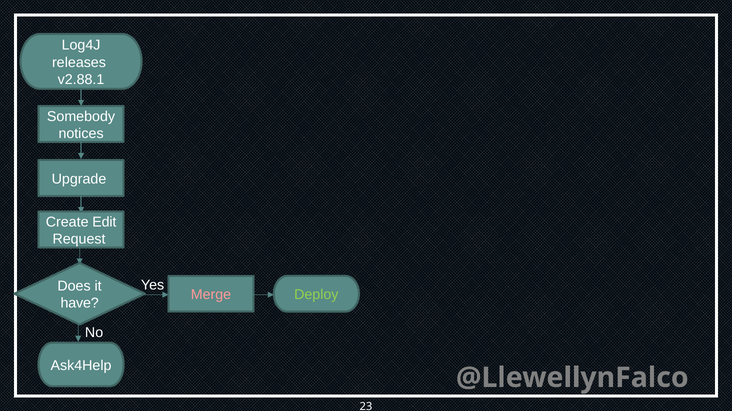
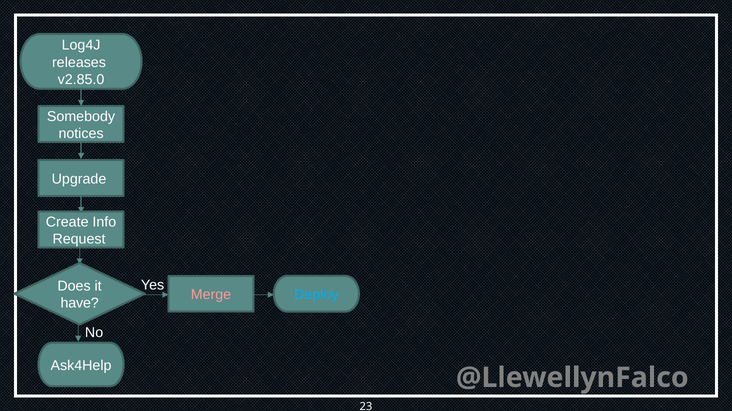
v2.88.1: v2.88.1 -> v2.85.0 (81, 80)
Edit: Edit -> Info (104, 222)
Deploy colour: light green -> light blue (316, 295)
